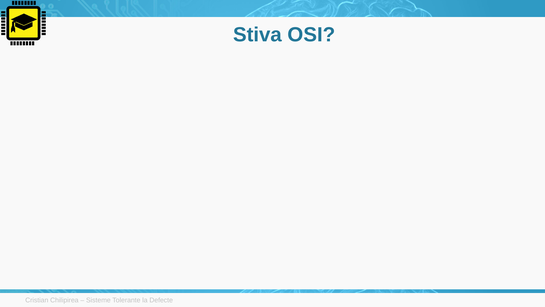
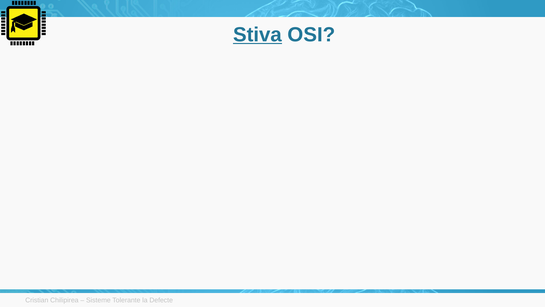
Stiva underline: none -> present (257, 35)
